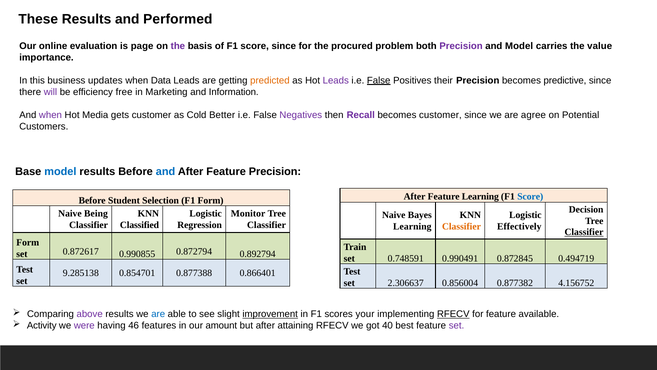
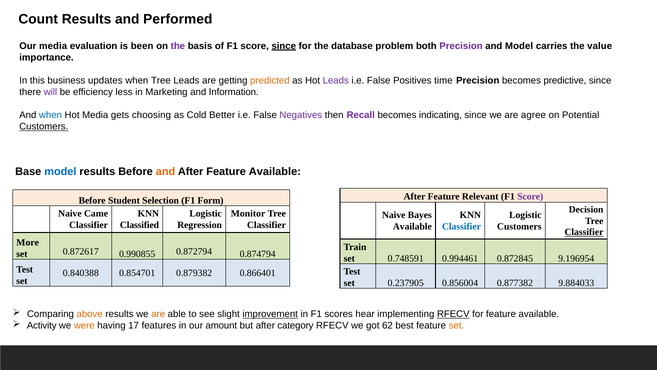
These: These -> Count (38, 19)
Our online: online -> media (53, 46)
page: page -> been (142, 46)
since underline: none -> present (284, 46)
procured: procured -> database (352, 46)
when Data: Data -> Tree (161, 80)
False underline: present -> none (379, 80)
their: their -> time (443, 80)
free: free -> less (124, 92)
when colour: purple -> blue (50, 115)
gets customer: customer -> choosing (151, 115)
becomes customer: customer -> indicating (440, 115)
Customers underline: none -> present (44, 126)
and colour: blue -> orange (166, 171)
After Feature Precision: Precision -> Available (275, 171)
Feature Learning: Learning -> Relevant (480, 197)
Score colour: blue -> purple (530, 197)
Being: Being -> Came (96, 214)
Learning: Learning -> Available (412, 226)
Classifier colour: orange -> blue (461, 226)
Effectively: Effectively -> Customers (519, 226)
Form: Form -> More (28, 242)
0.892794: 0.892794 -> 0.874794 (258, 254)
0.990491: 0.990491 -> 0.994461 (460, 258)
0.494719: 0.494719 -> 9.196954 (576, 258)
9.285138: 9.285138 -> 0.840388 (81, 273)
0.877388: 0.877388 -> 0.879382 (194, 273)
2.306637: 2.306637 -> 0.237905 (406, 283)
4.156752: 4.156752 -> 9.884033 (576, 283)
above colour: purple -> orange (90, 314)
are colour: blue -> orange (158, 314)
your: your -> hear (365, 314)
were colour: purple -> orange (84, 325)
46: 46 -> 17 (134, 325)
attaining: attaining -> category (295, 325)
40: 40 -> 62 (387, 325)
set colour: purple -> orange (457, 325)
